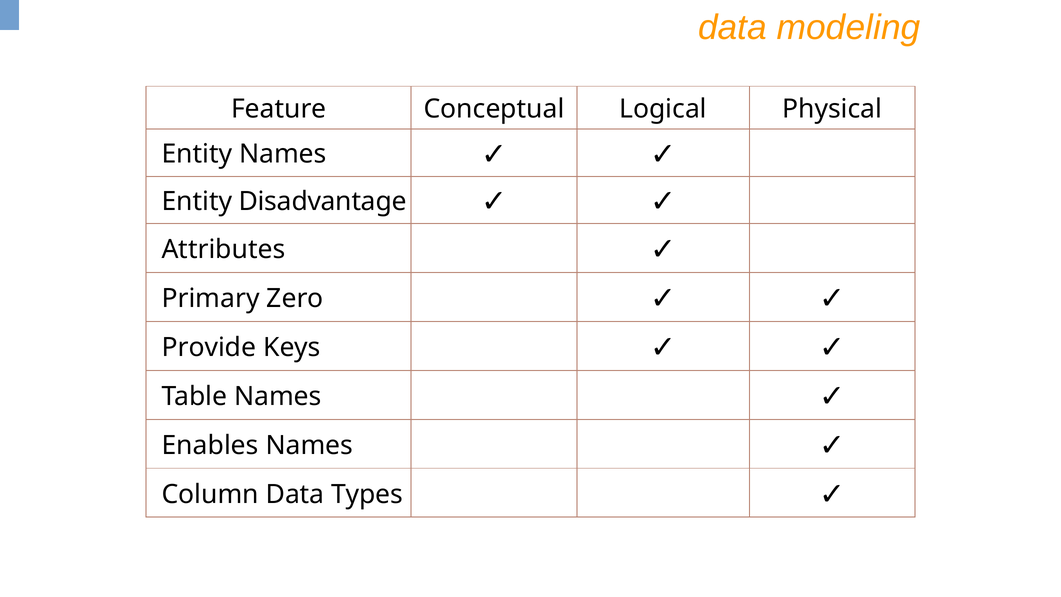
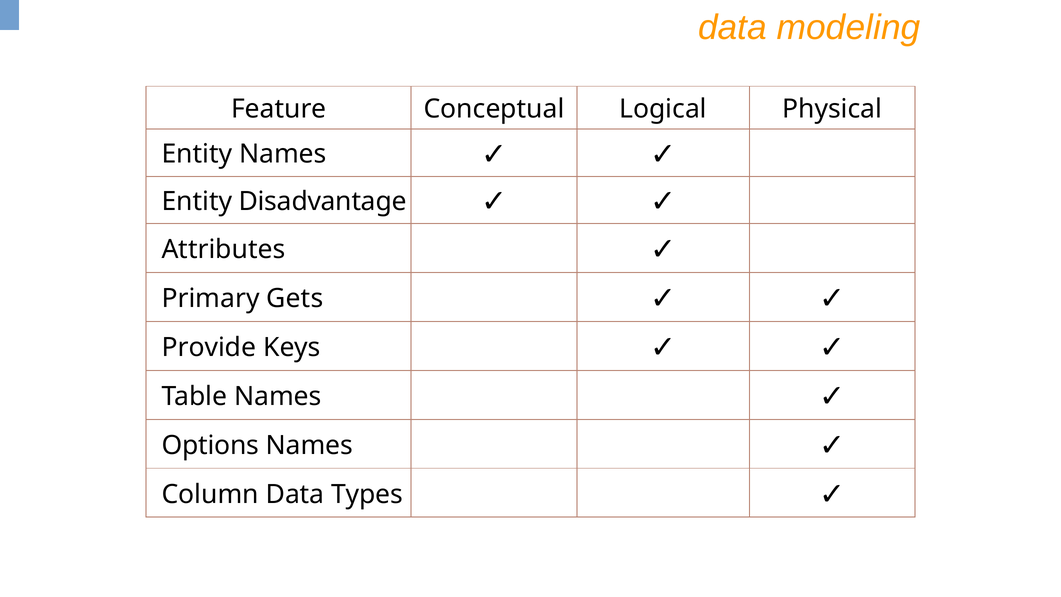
Zero: Zero -> Gets (295, 298)
Enables: Enables -> Options (210, 445)
